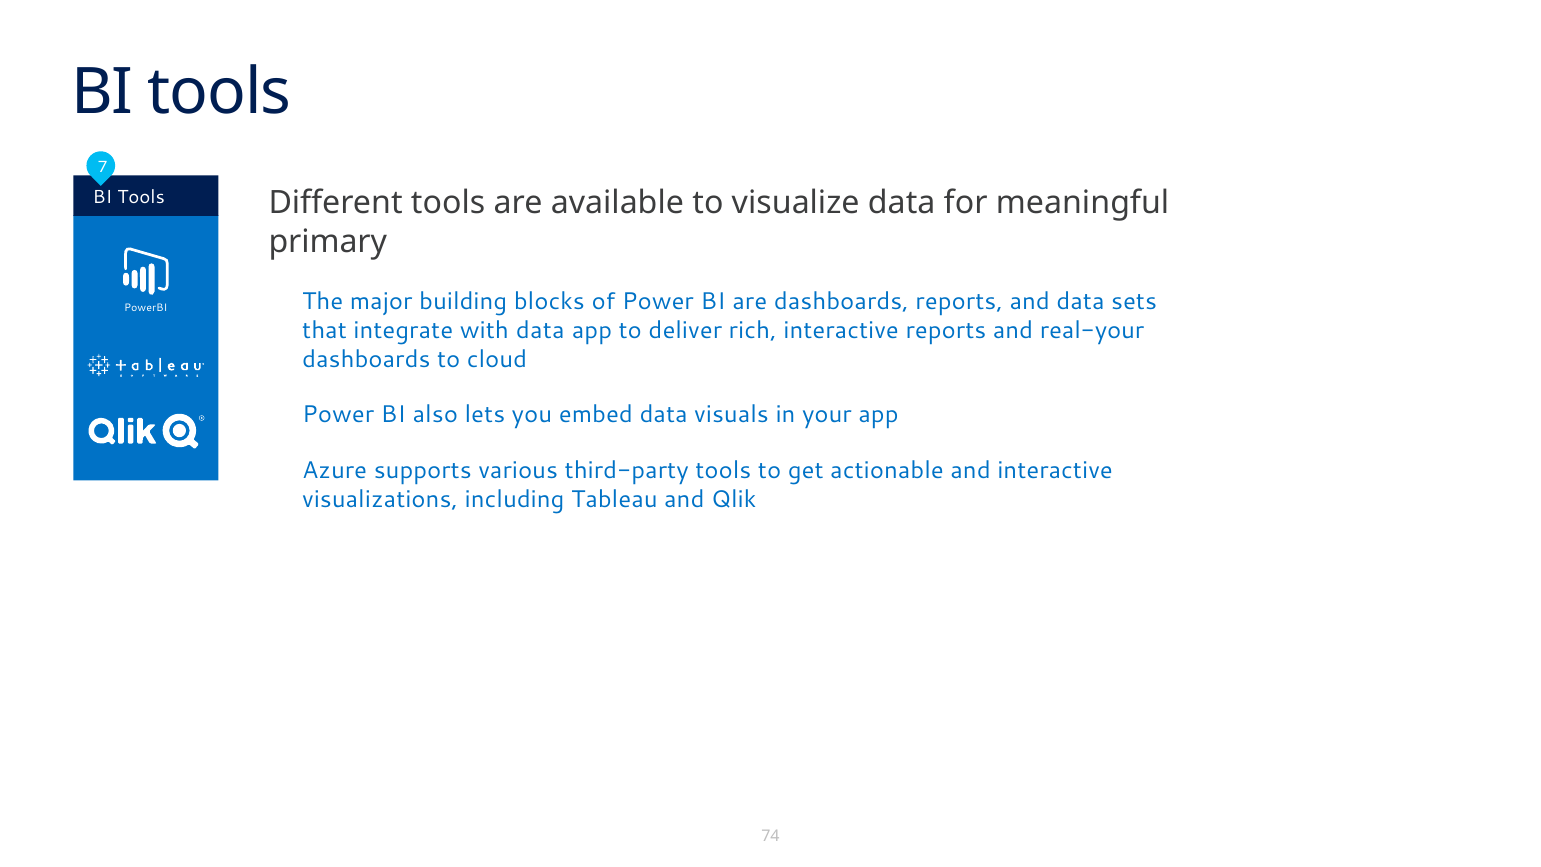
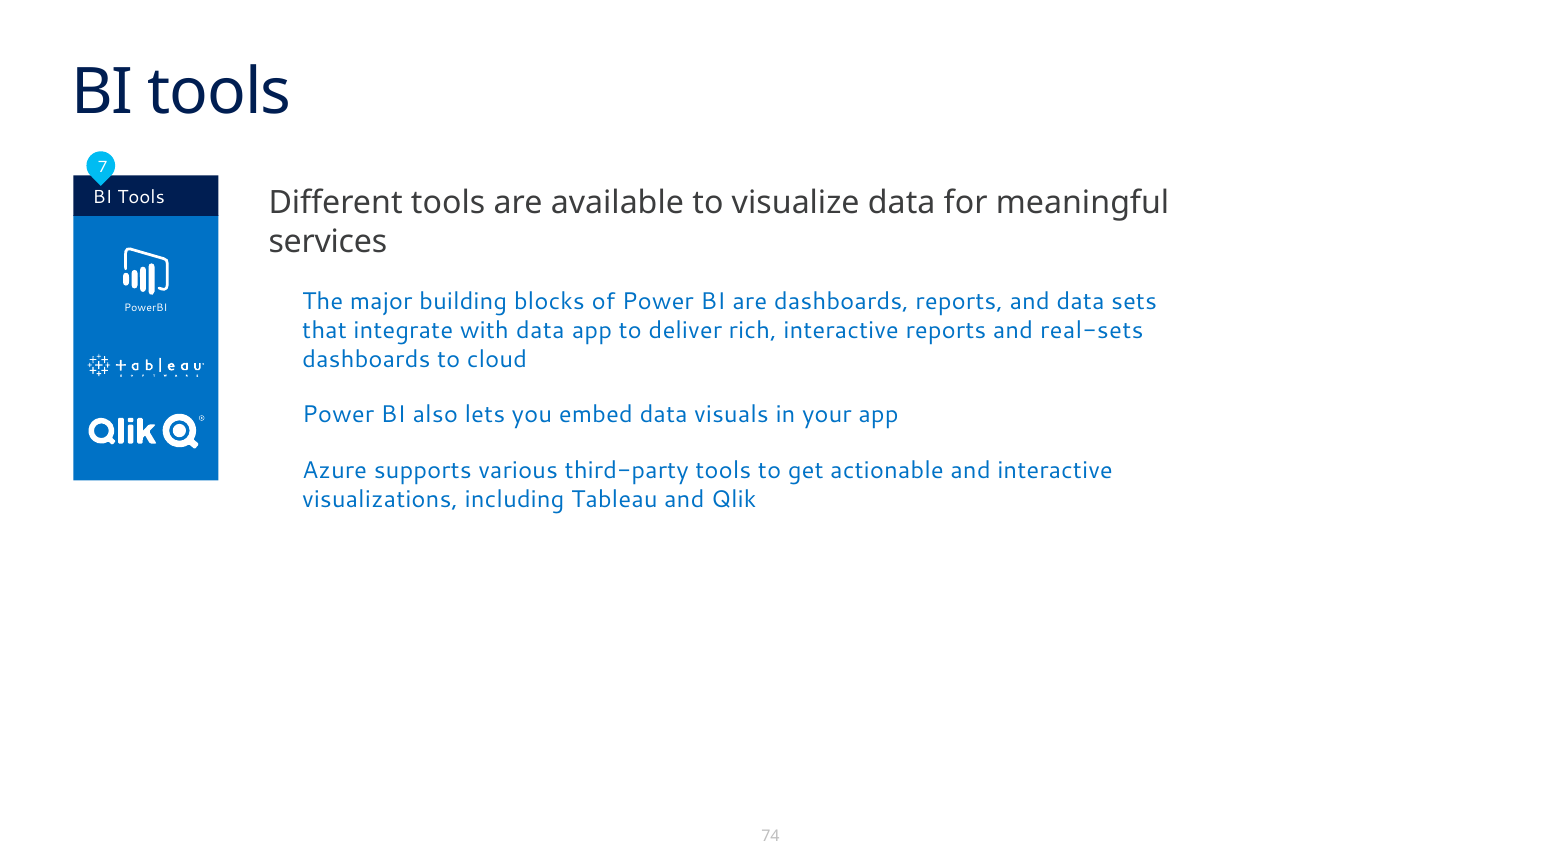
primary: primary -> services (328, 241)
real-your: real-your -> real-sets (1092, 330)
